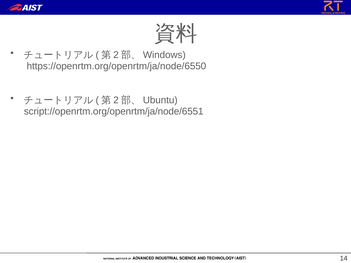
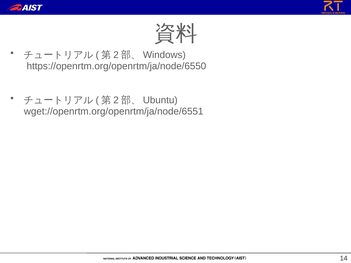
script://openrtm.org/openrtm/ja/node/6551: script://openrtm.org/openrtm/ja/node/6551 -> wget://openrtm.org/openrtm/ja/node/6551 (114, 111)
